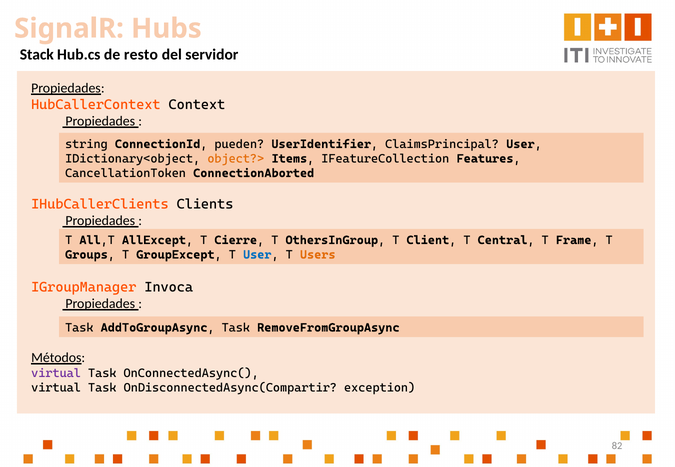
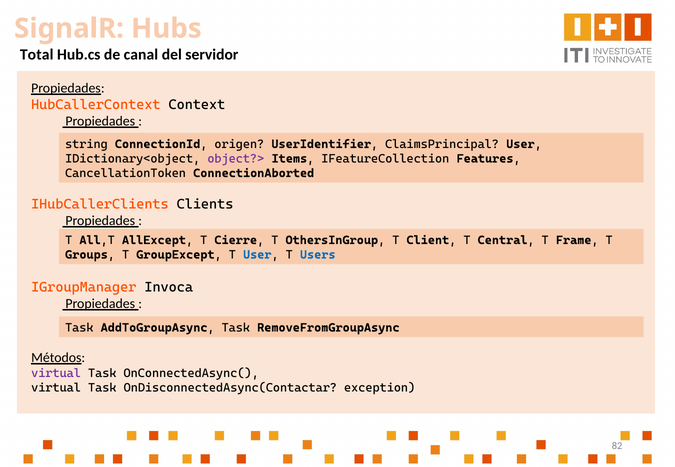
Stack: Stack -> Total (37, 55)
resto: resto -> canal (141, 55)
pueden: pueden -> origen (239, 144)
object?> colour: orange -> purple (236, 159)
Users colour: orange -> blue (318, 255)
OnDisconnectedAsync(Compartir: OnDisconnectedAsync(Compartir -> OnDisconnectedAsync(Contactar (230, 388)
